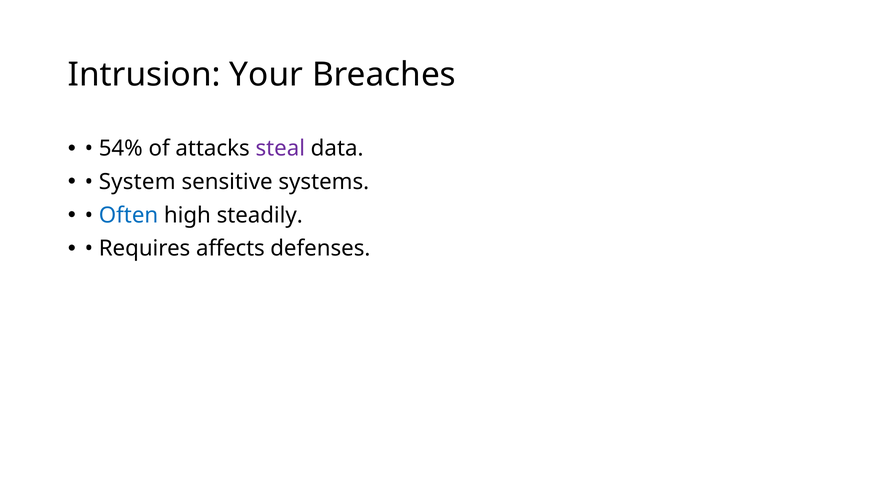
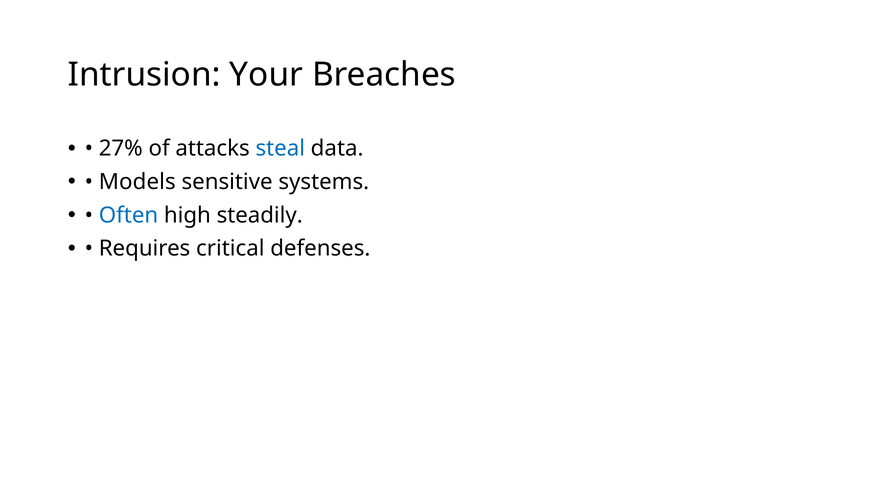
54%: 54% -> 27% (121, 149)
steal colour: purple -> blue (280, 149)
System: System -> Models (137, 182)
affects: affects -> critical (230, 249)
